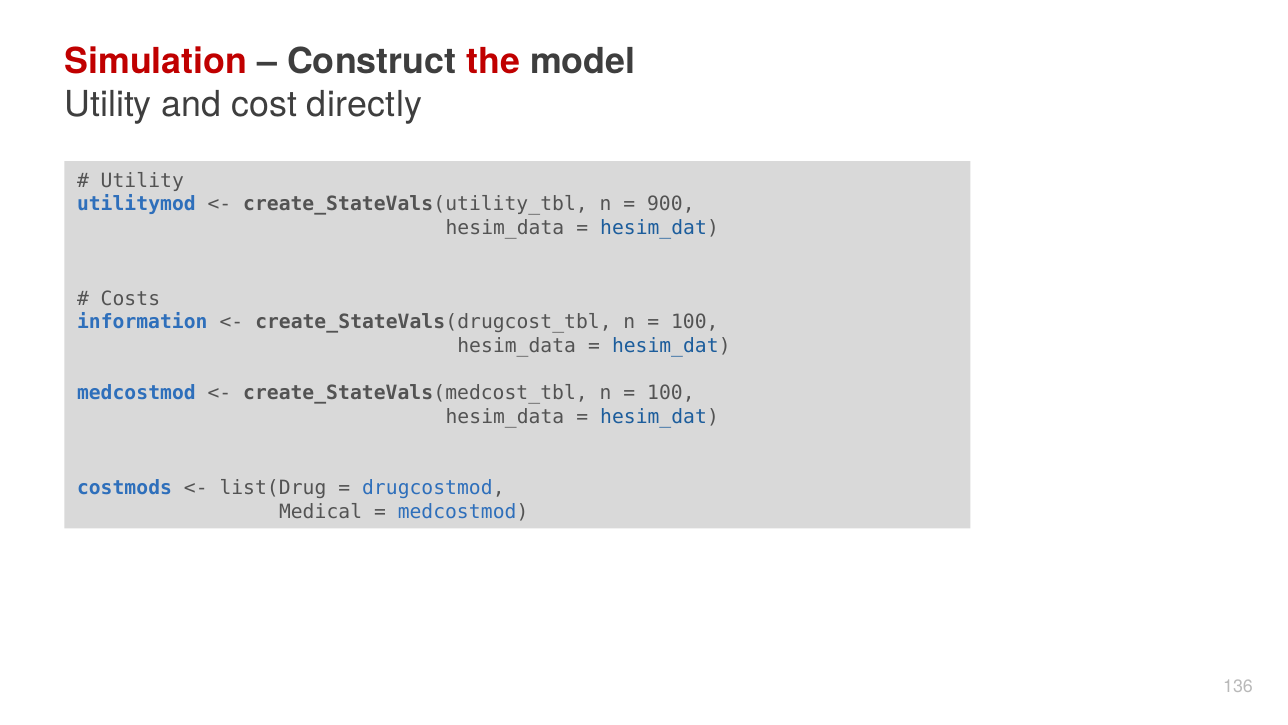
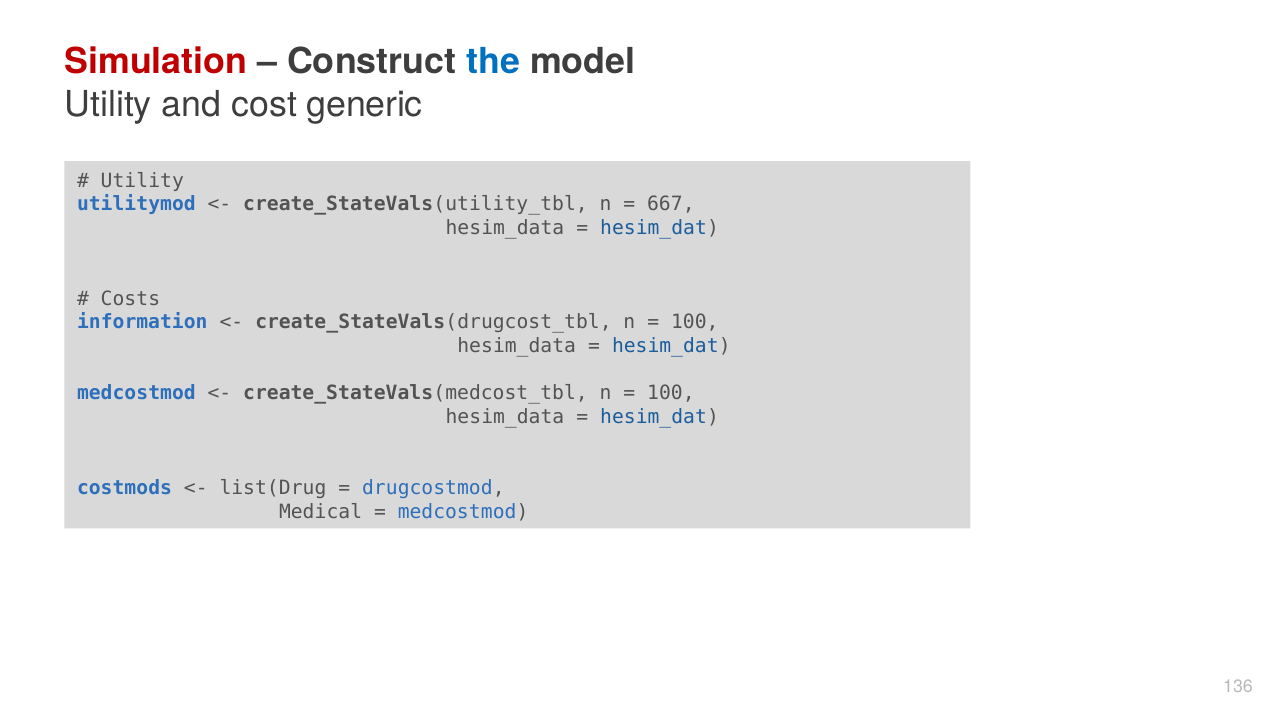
the colour: red -> blue (493, 62)
directly: directly -> generic (365, 104)
900: 900 -> 667 (671, 204)
